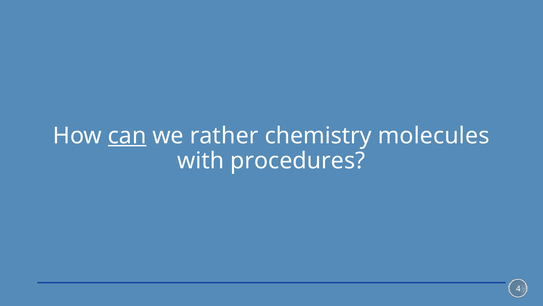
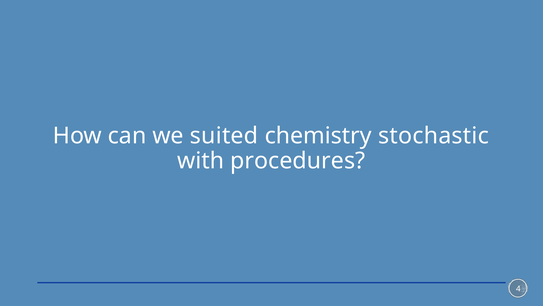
can underline: present -> none (127, 136)
rather: rather -> suited (224, 136)
molecules: molecules -> stochastic (434, 136)
